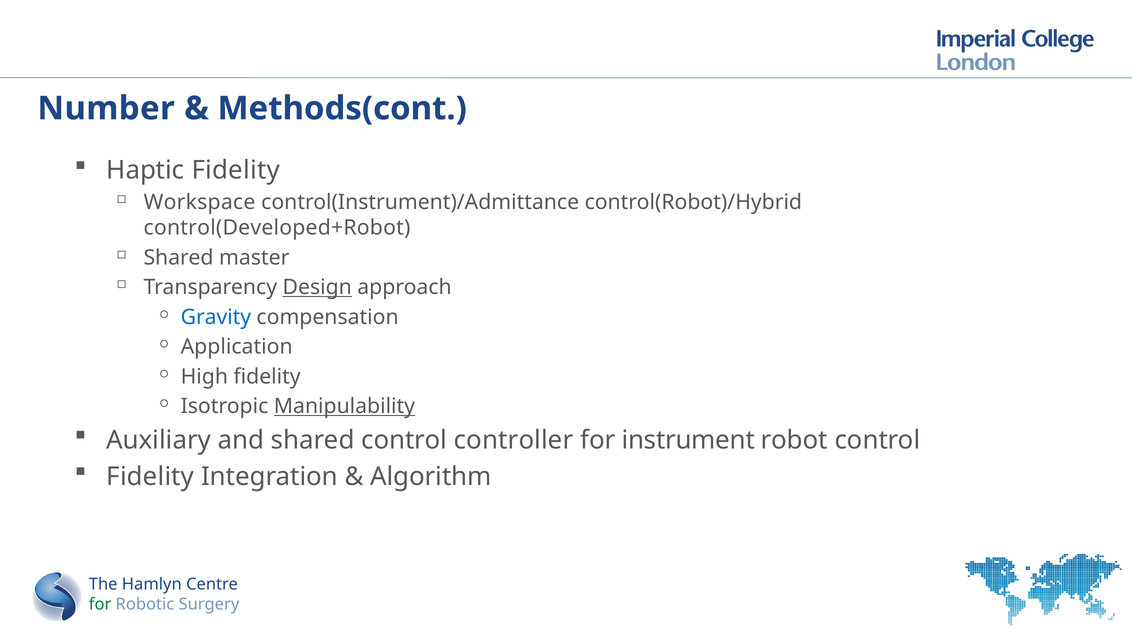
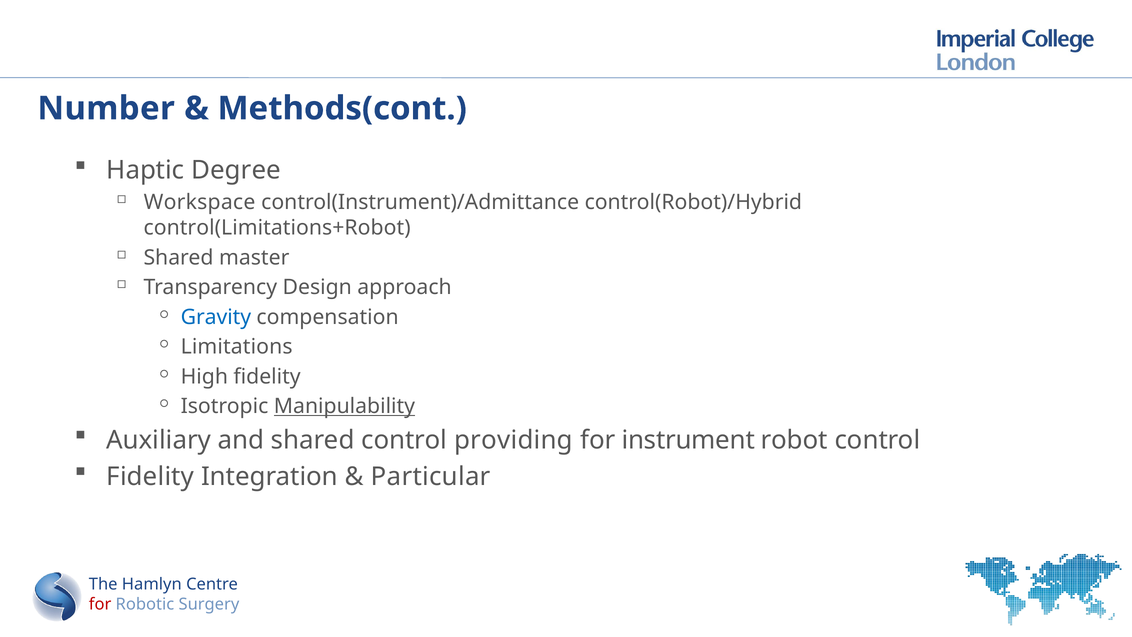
Haptic Fidelity: Fidelity -> Degree (236, 170)
control(Developed+Robot: control(Developed+Robot -> control(Limitations+Robot (277, 228)
Design underline: present -> none (317, 287)
Application: Application -> Limitations (237, 347)
controller: controller -> providing (513, 440)
Algorithm: Algorithm -> Particular (431, 476)
for colour: green -> red (100, 604)
